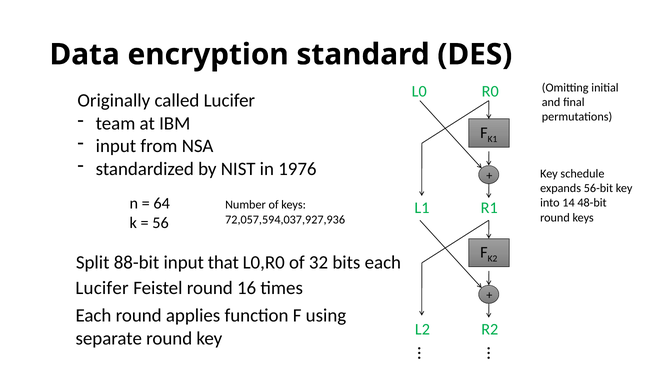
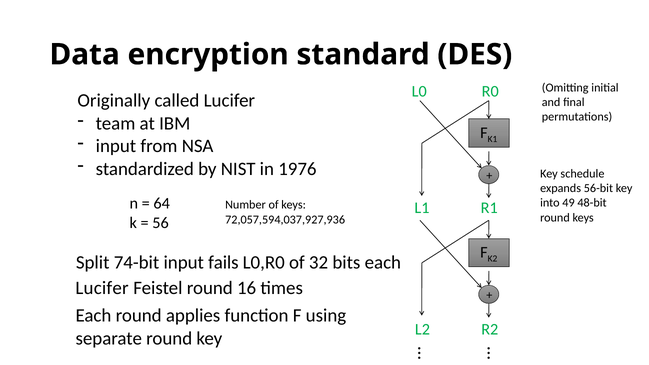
14: 14 -> 49 (569, 203)
88-bit: 88-bit -> 74-bit (137, 262)
that: that -> fails (223, 262)
